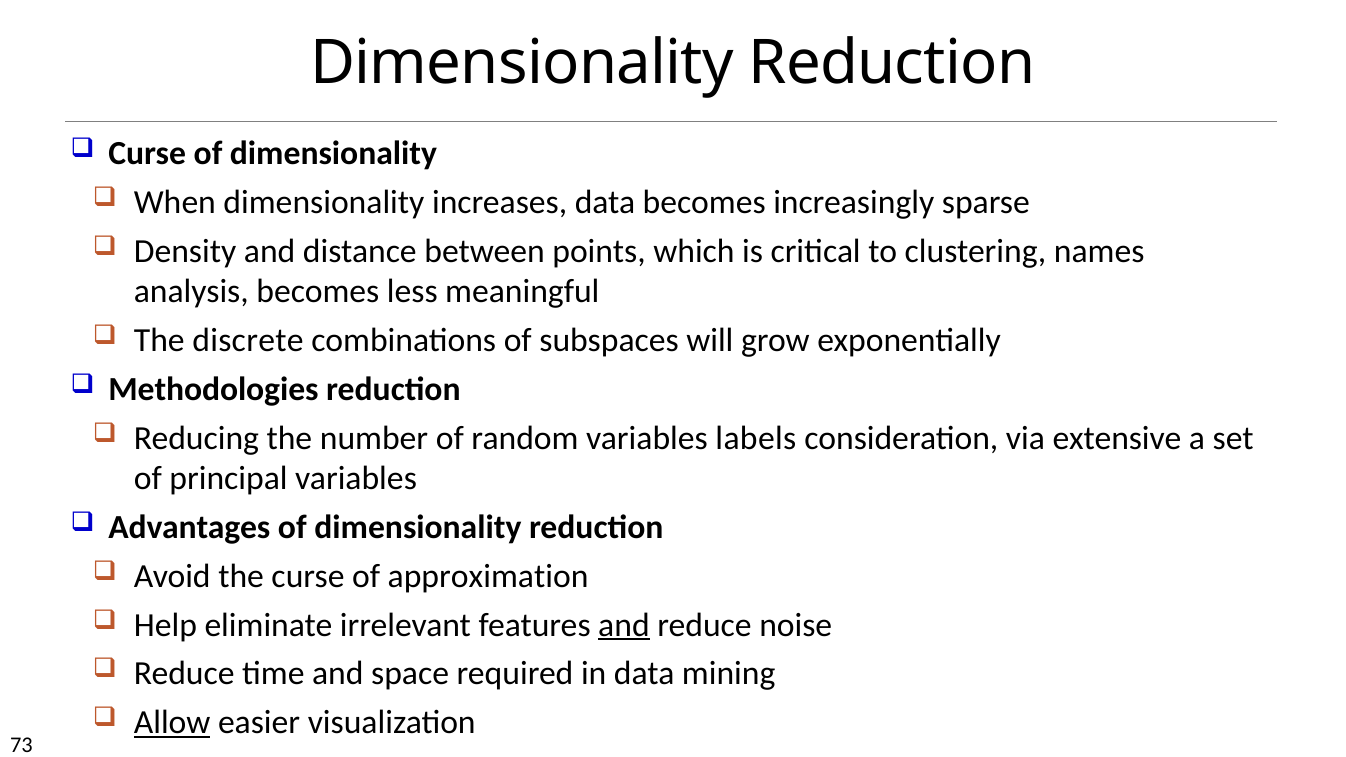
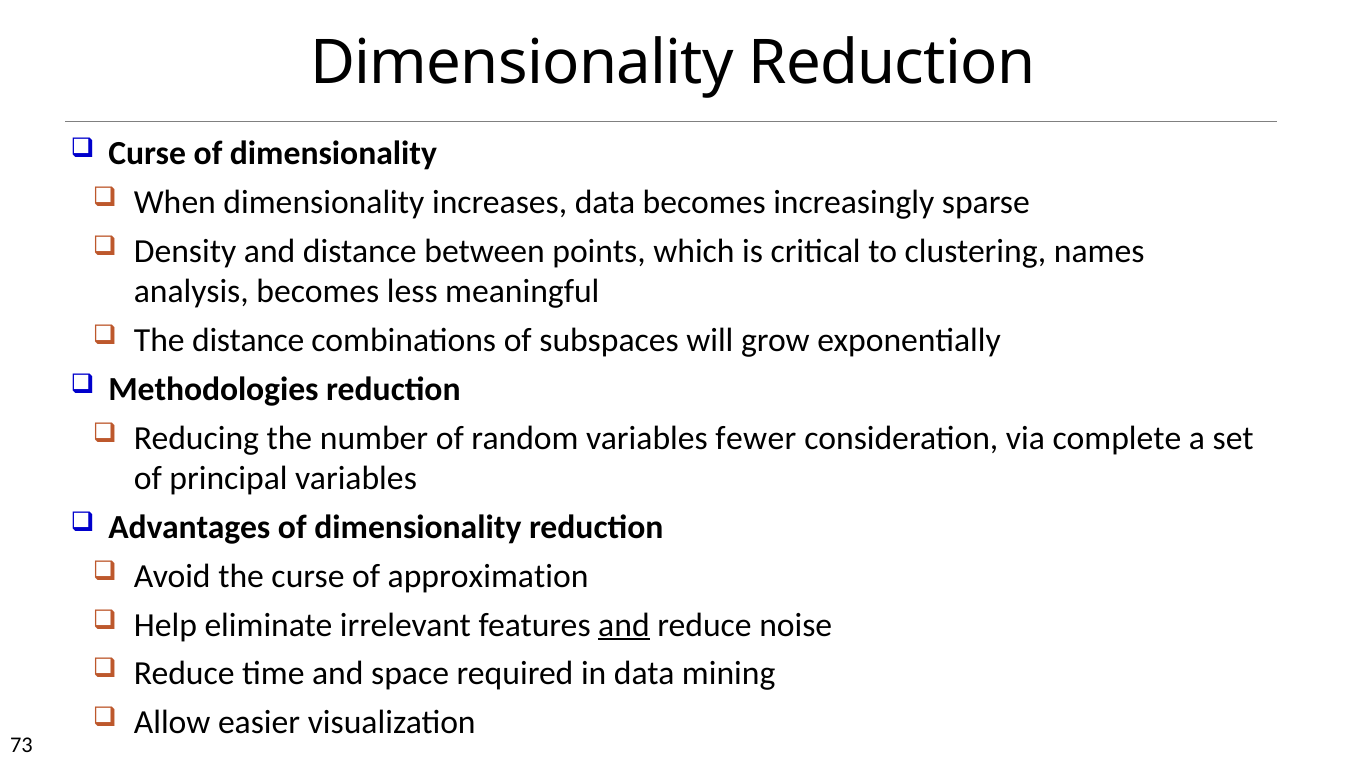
The discrete: discrete -> distance (248, 341)
labels: labels -> fewer (756, 438)
extensive: extensive -> complete (1117, 438)
Allow underline: present -> none (172, 723)
